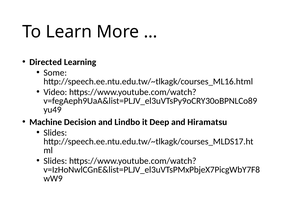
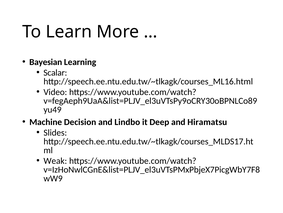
Directed: Directed -> Bayesian (46, 62)
Some: Some -> Scalar (55, 73)
Slides: Slides -> Weak (55, 160)
